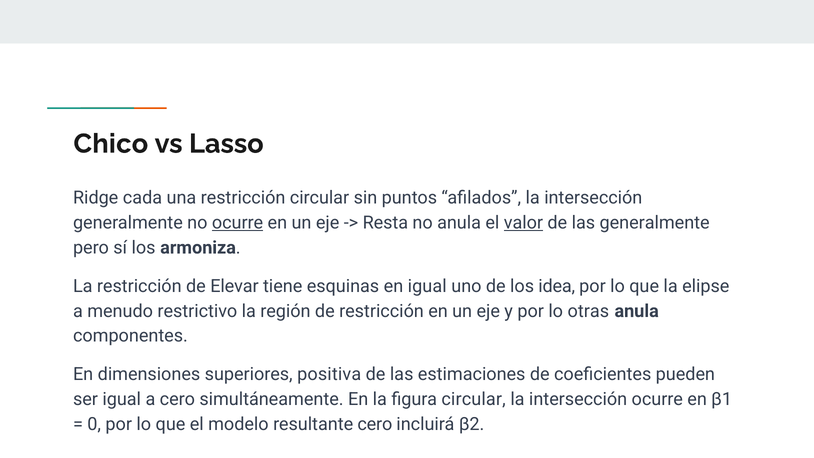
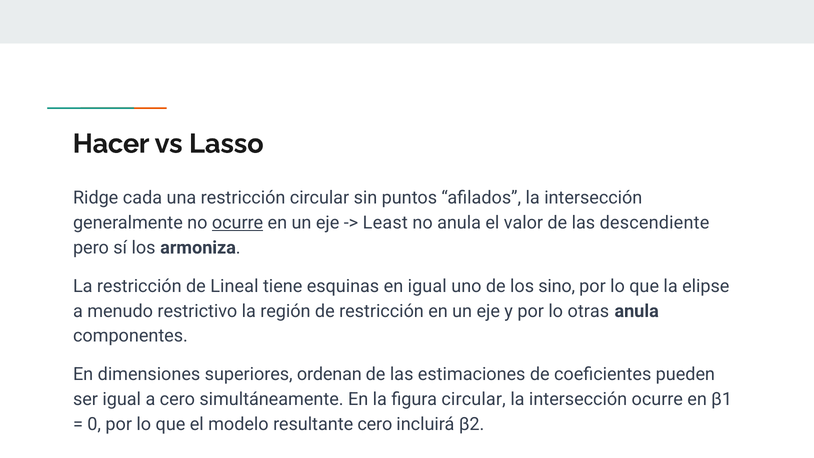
Chico: Chico -> Hacer (111, 144)
Resta: Resta -> Least (385, 223)
valor underline: present -> none (523, 223)
las generalmente: generalmente -> descendiente (654, 223)
Elevar: Elevar -> Lineal (234, 286)
idea: idea -> sino (557, 286)
positiva: positiva -> ordenan (329, 374)
